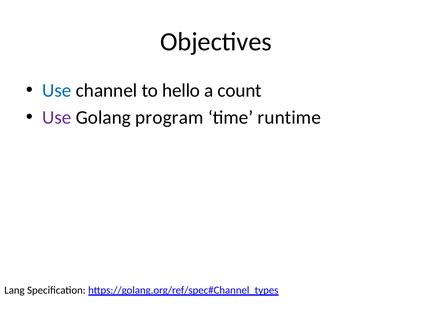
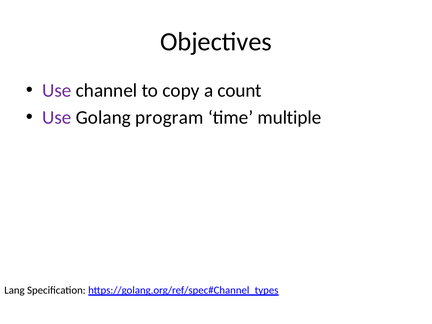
Use colour: blue -> purple (57, 91)
hello: hello -> copy (181, 91)
runtime: runtime -> multiple (289, 118)
